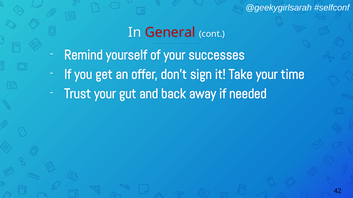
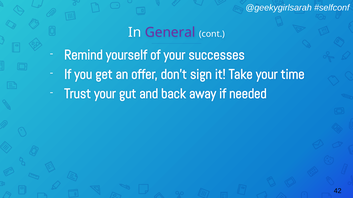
General colour: red -> purple (170, 32)
